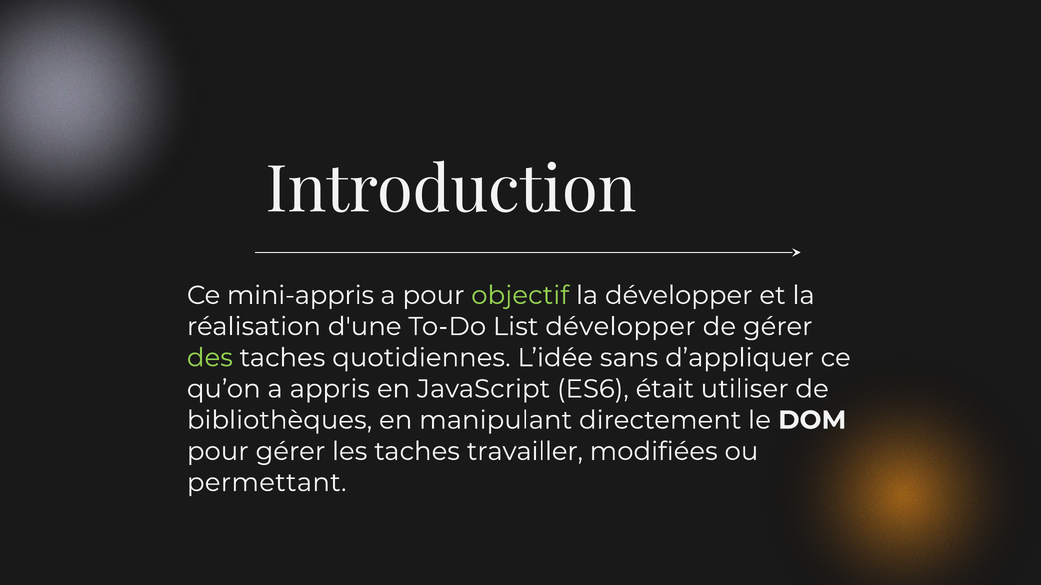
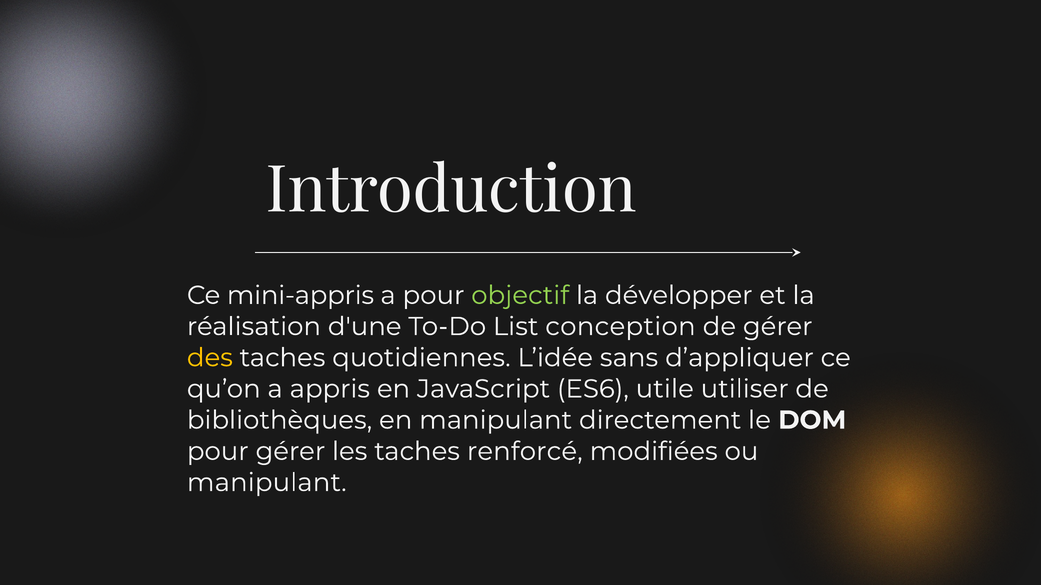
List développer: développer -> conception (620, 327)
des colour: light green -> yellow (210, 358)
était: était -> utile (665, 389)
travailler: travailler -> renforcé (525, 452)
permettant: permettant -> manipulant (267, 483)
